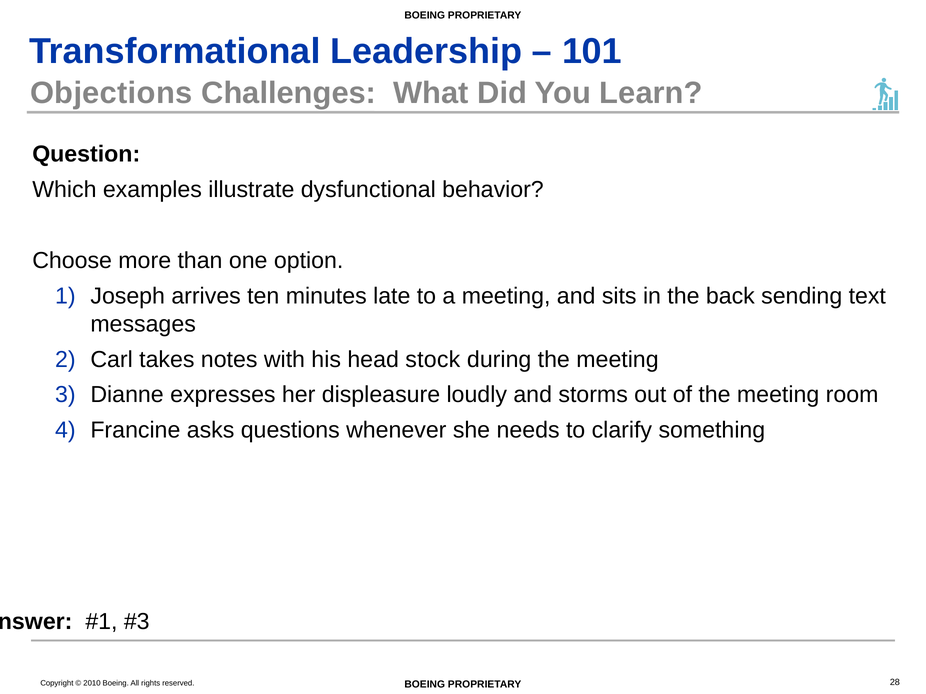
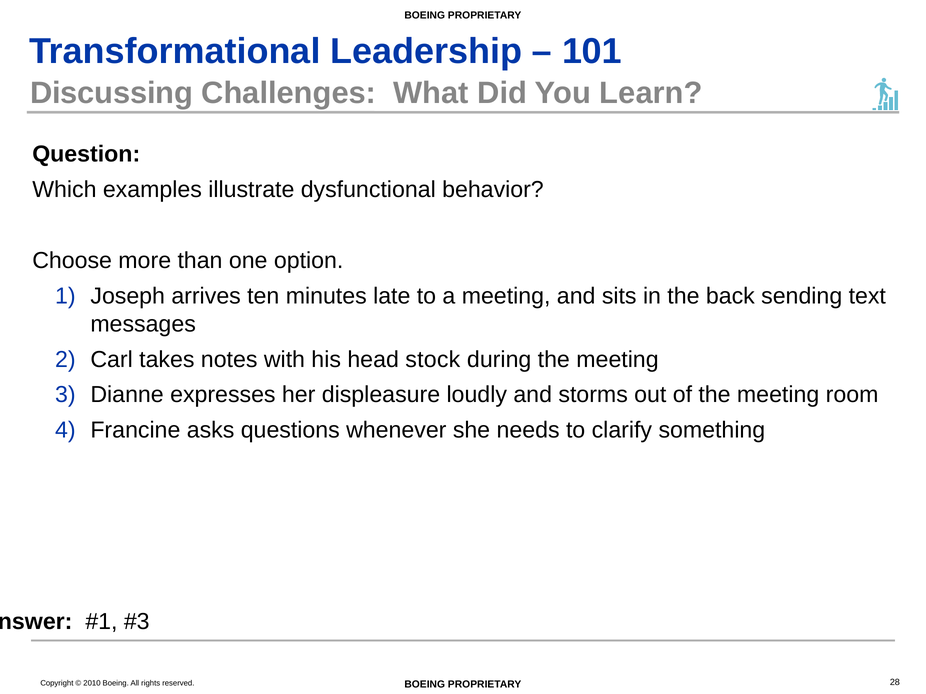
Objections: Objections -> Discussing (111, 93)
